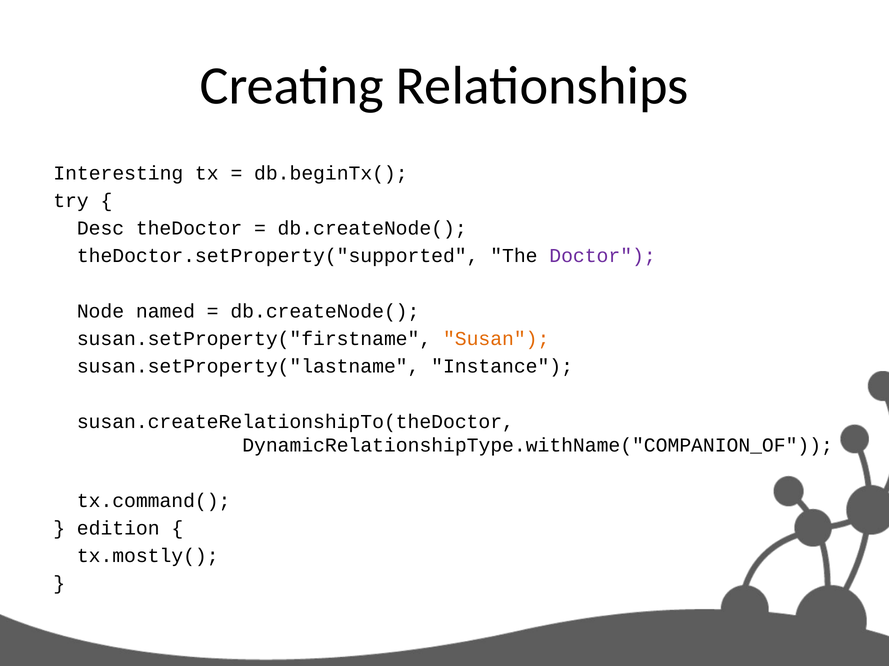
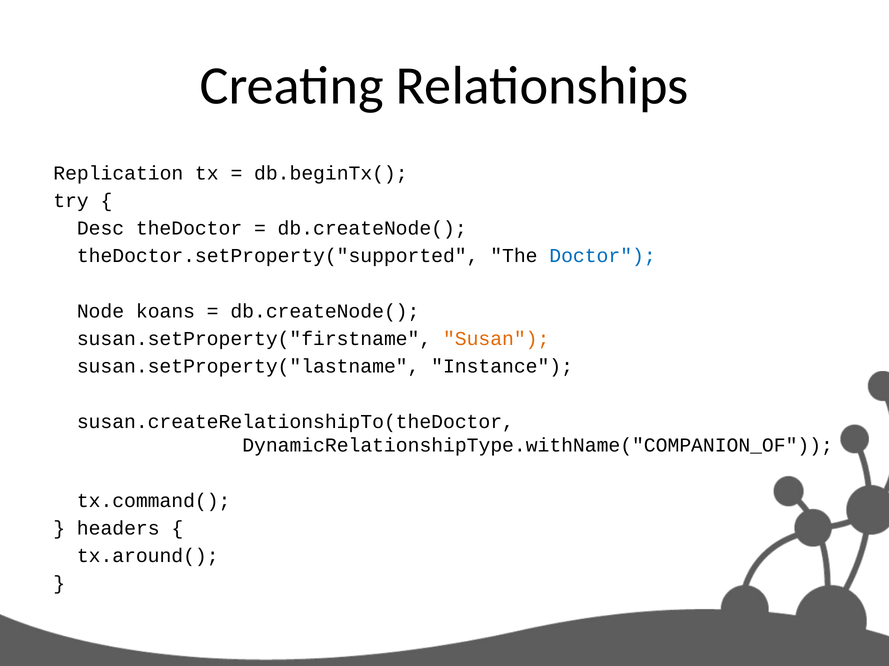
Interesting: Interesting -> Replication (118, 173)
Doctor colour: purple -> blue (603, 256)
named: named -> koans (165, 311)
edition: edition -> headers (118, 529)
tx.mostly(: tx.mostly( -> tx.around( (148, 556)
